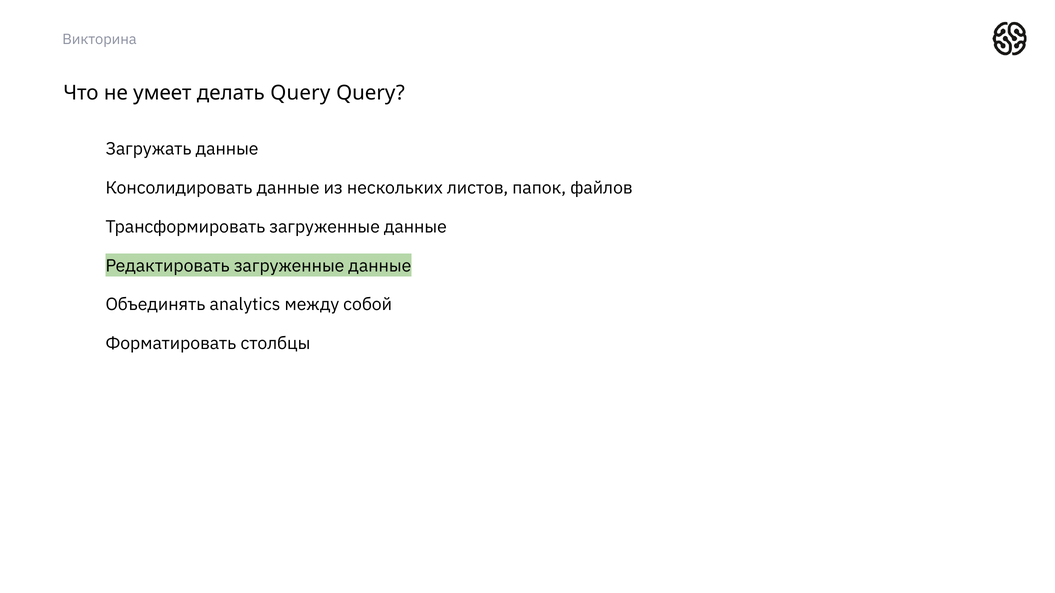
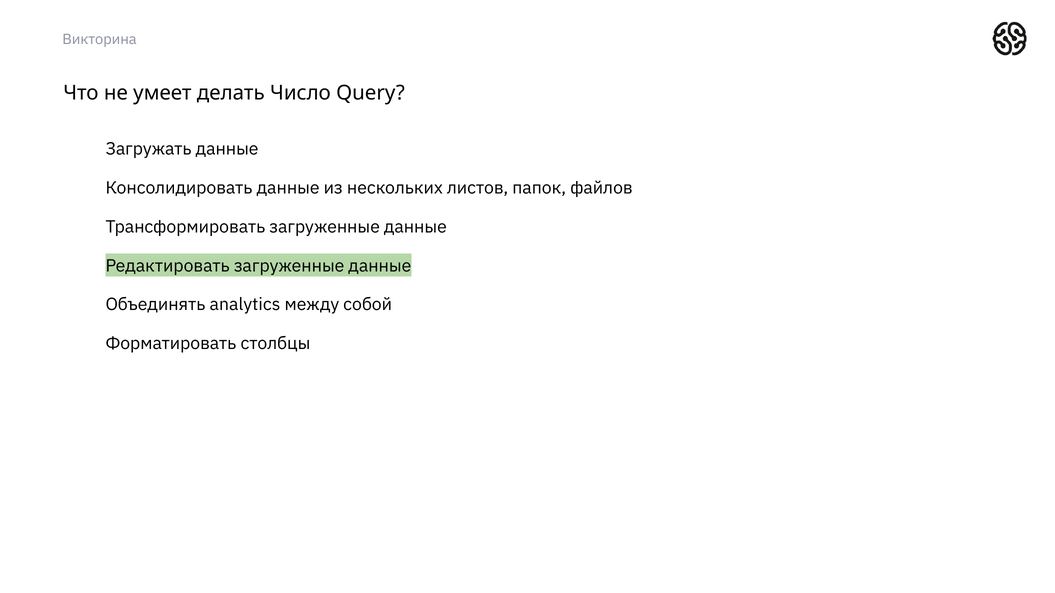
делать Query: Query -> Число (300, 93)
